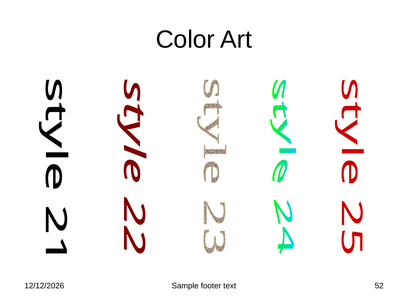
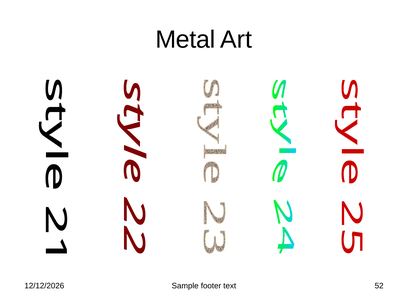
Color: Color -> Metal (185, 39)
